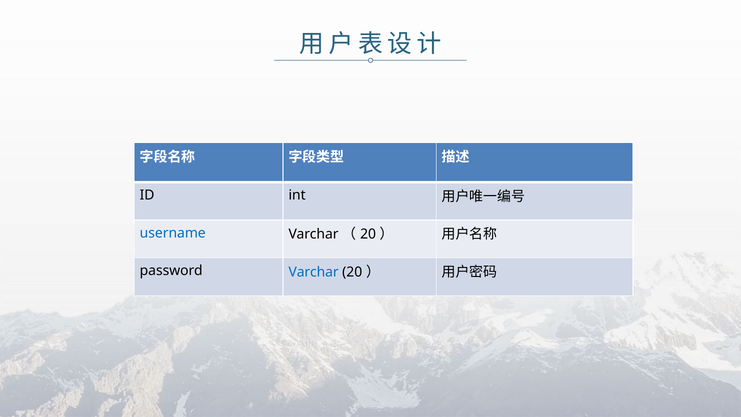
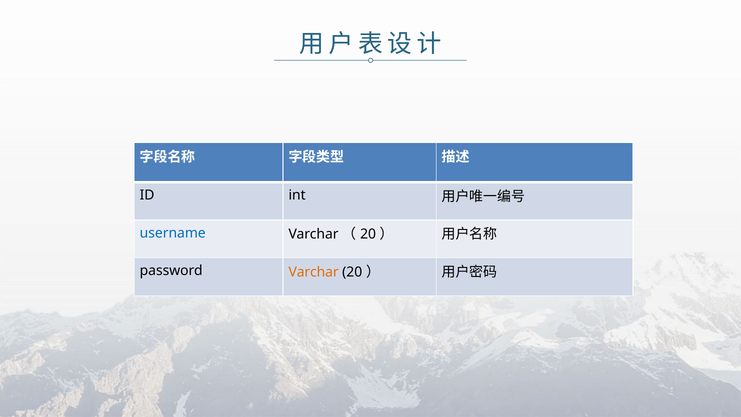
Varchar colour: blue -> orange (314, 272)
